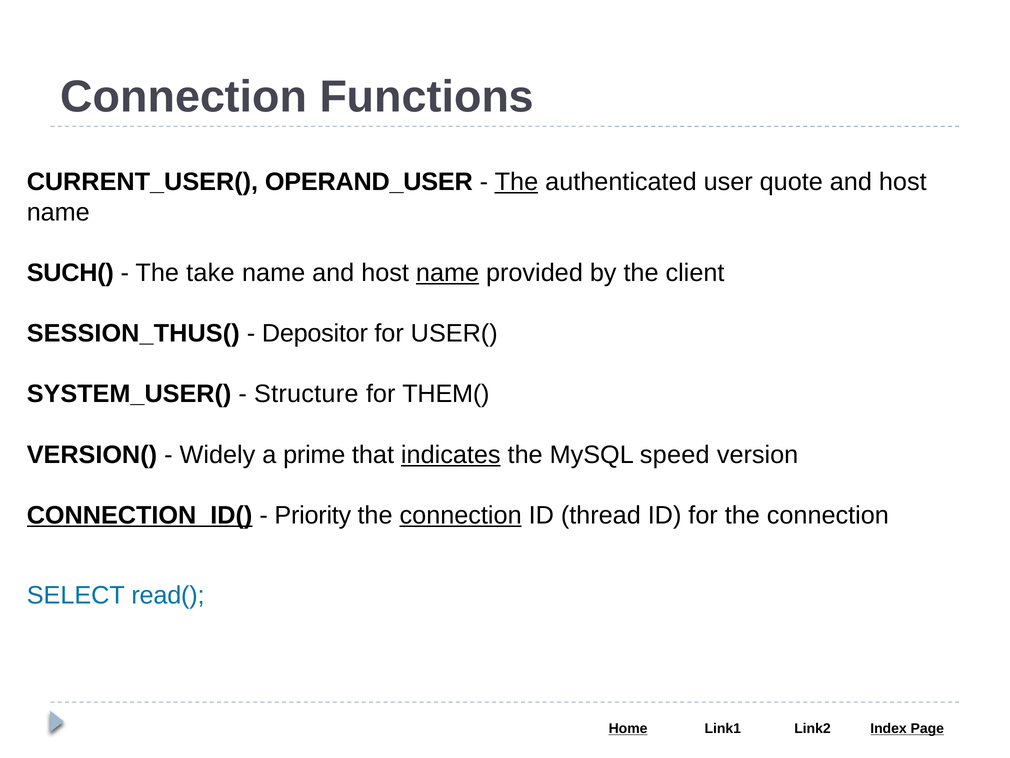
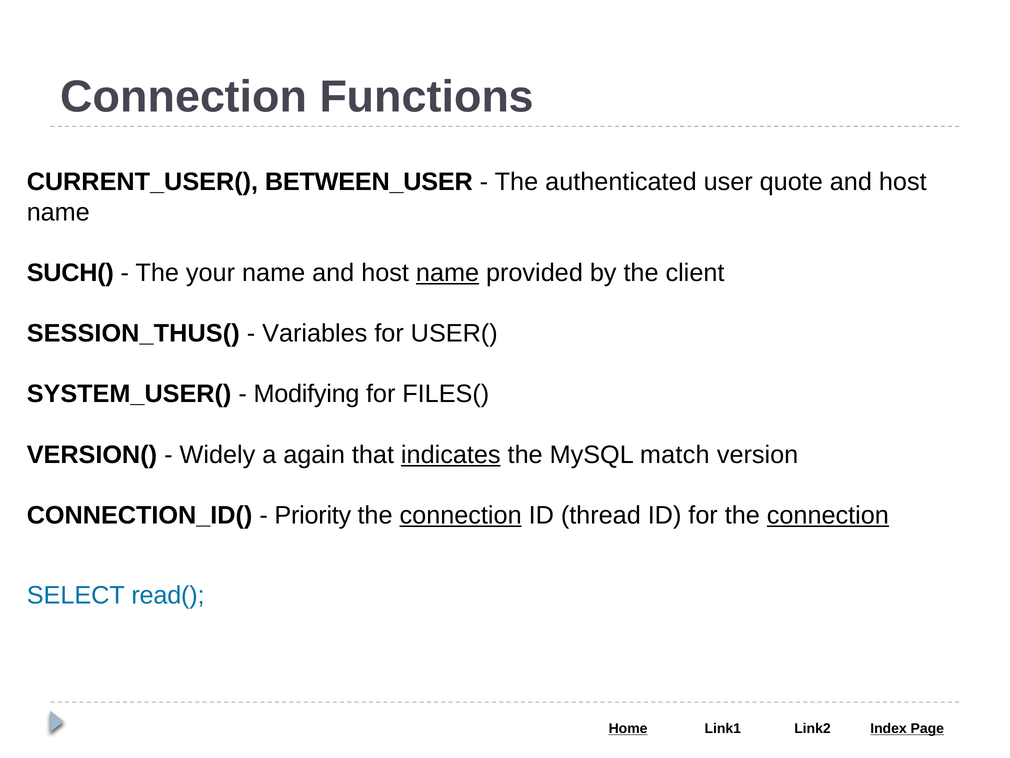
OPERAND_USER: OPERAND_USER -> BETWEEN_USER (369, 182)
The underline: present -> none (516, 182)
take: take -> your (210, 273)
Depositor: Depositor -> Variables (315, 333)
Structure: Structure -> Modifying (307, 394)
THEM(: THEM( -> FILES( (446, 394)
prime: prime -> again (314, 454)
speed: speed -> match (675, 454)
CONNECTION_ID( underline: present -> none (140, 515)
connection underline: none -> present (828, 515)
